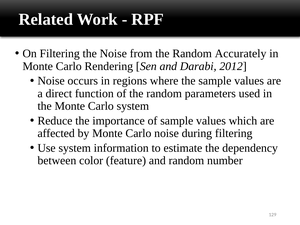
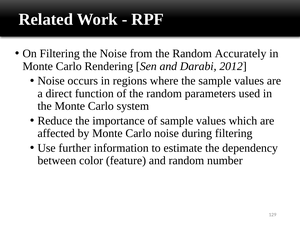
Use system: system -> further (75, 148)
